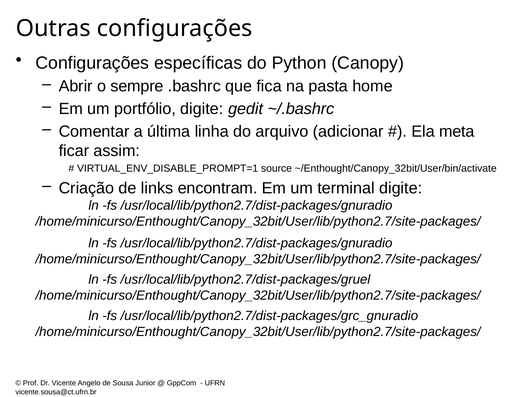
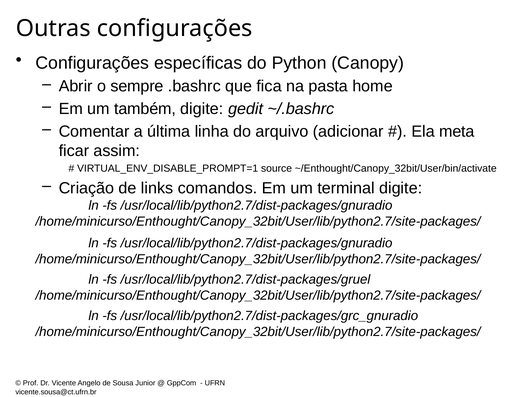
portfólio: portfólio -> também (145, 109)
encontram: encontram -> comandos (217, 188)
